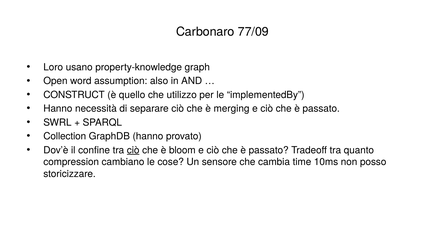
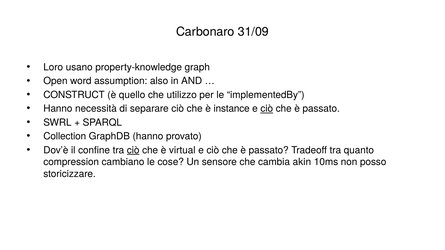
77/09: 77/09 -> 31/09 (253, 32)
merging: merging -> instance (232, 109)
ciò underline: none -> present (267, 109)
bloom: bloom -> virtual (182, 150)
time: time -> akin (302, 162)
